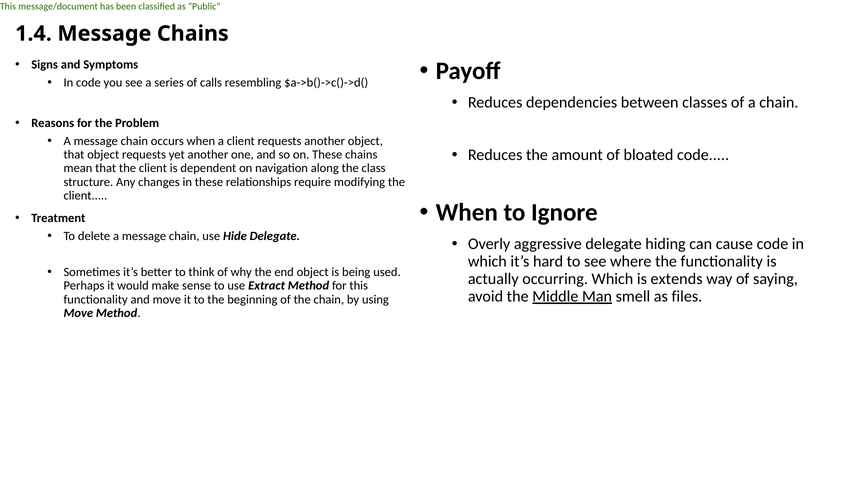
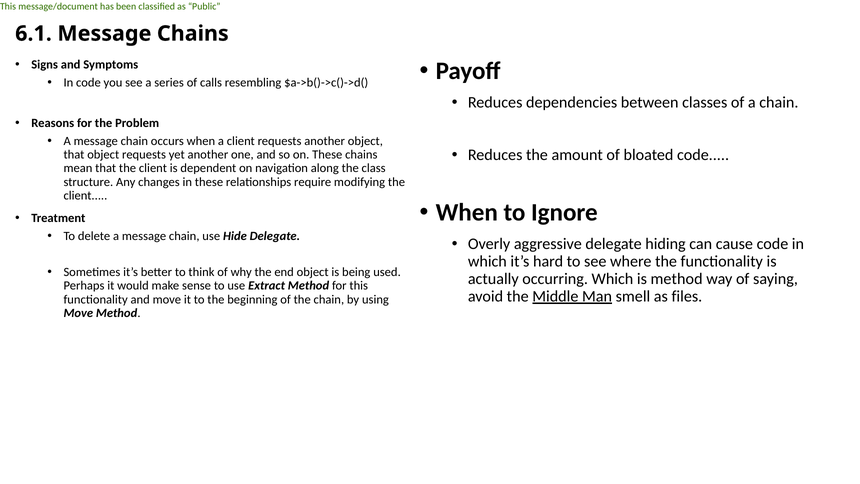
1.4: 1.4 -> 6.1 (33, 34)
is extends: extends -> method (677, 279)
